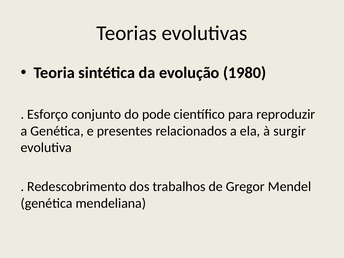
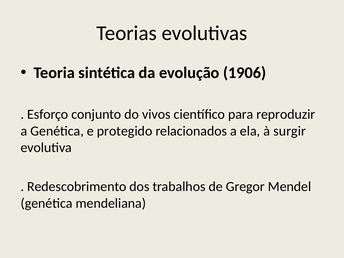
1980: 1980 -> 1906 (245, 73)
pode: pode -> vivos (156, 114)
presentes: presentes -> protegido (125, 131)
